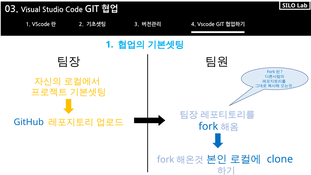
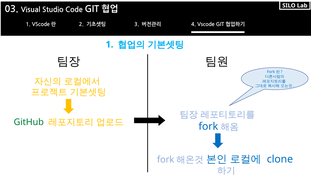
GitHub colour: blue -> green (29, 122)
